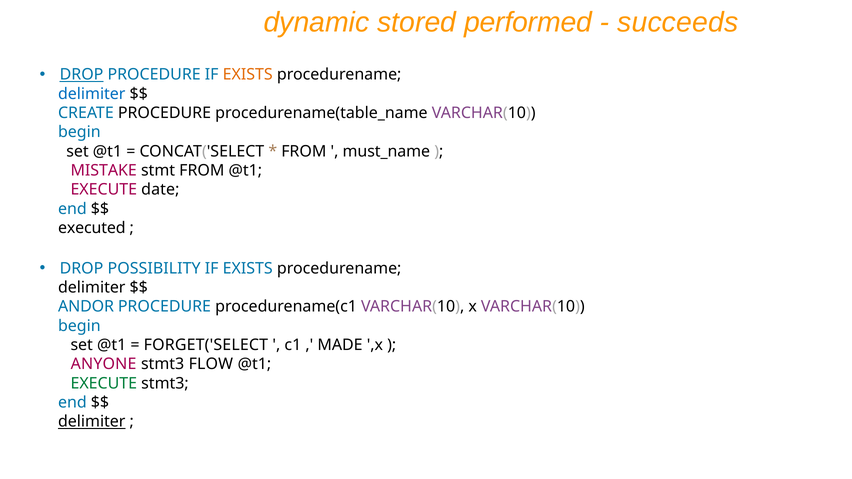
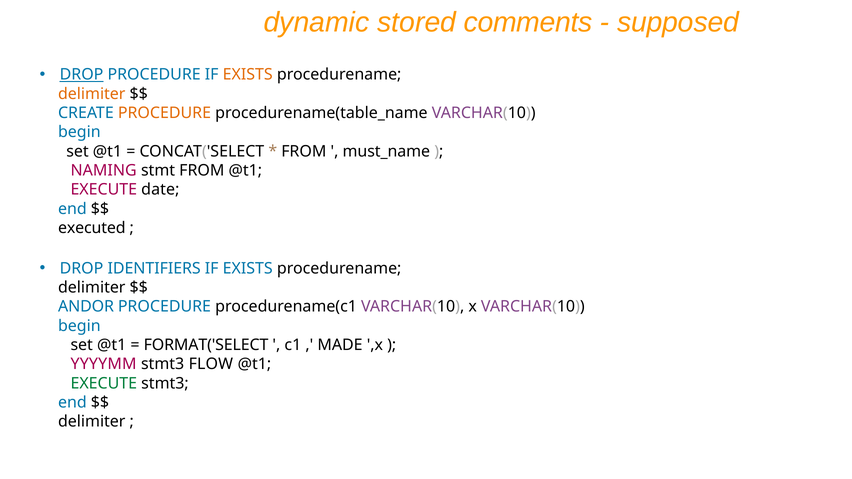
performed: performed -> comments (528, 22)
succeeds: succeeds -> supposed (678, 22)
delimiter colour: blue -> orange (92, 94)
PROCEDURE colour: black -> orange (164, 113)
MISTAKE: MISTAKE -> NAMING (104, 171)
POSSIBILITY: POSSIBILITY -> IDENTIFIERS (154, 269)
FORGET('SELECT: FORGET('SELECT -> FORMAT('SELECT (206, 345)
ANYONE: ANYONE -> YYYYMM (104, 364)
delimiter underline: present -> none (92, 422)
